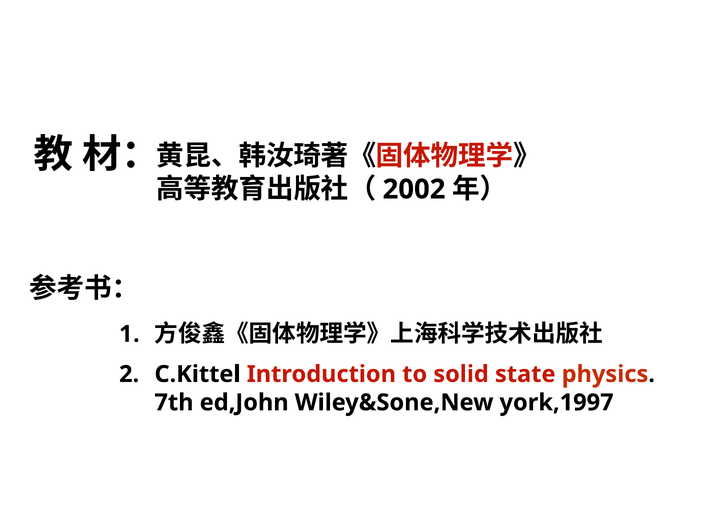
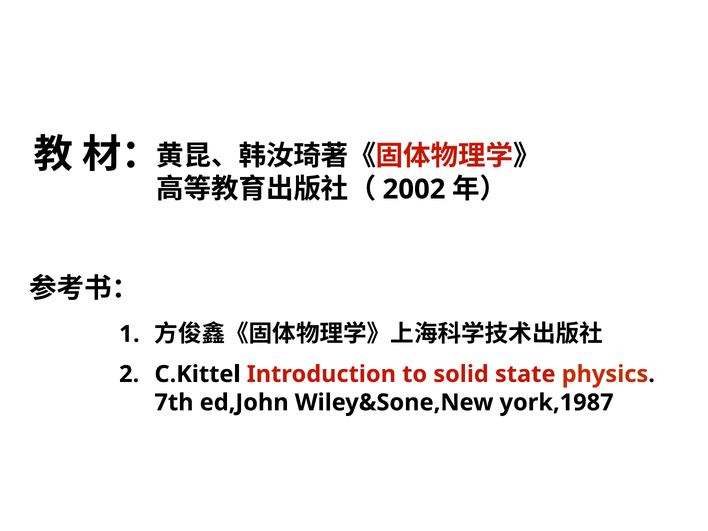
york,1997: york,1997 -> york,1987 (557, 403)
